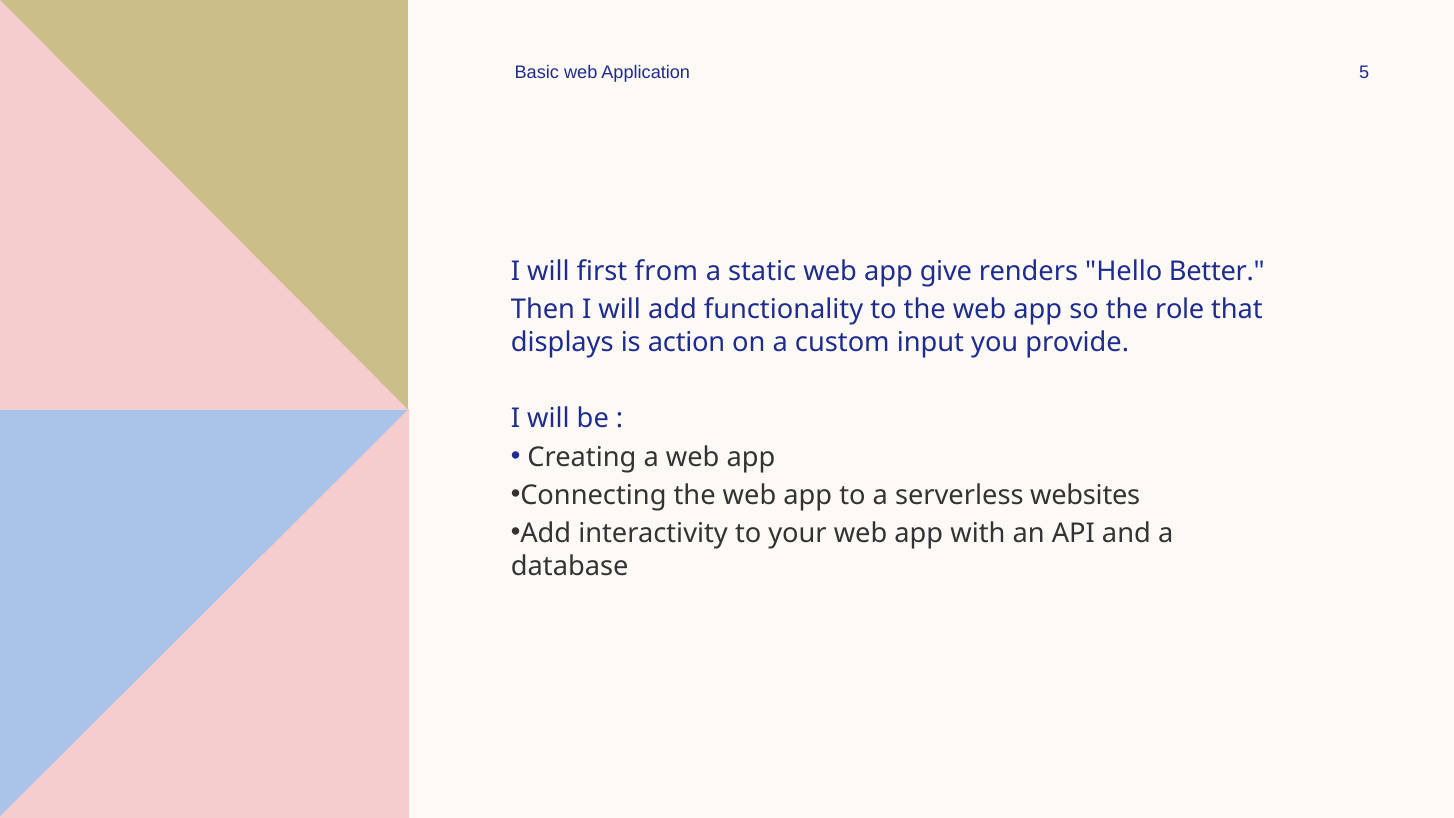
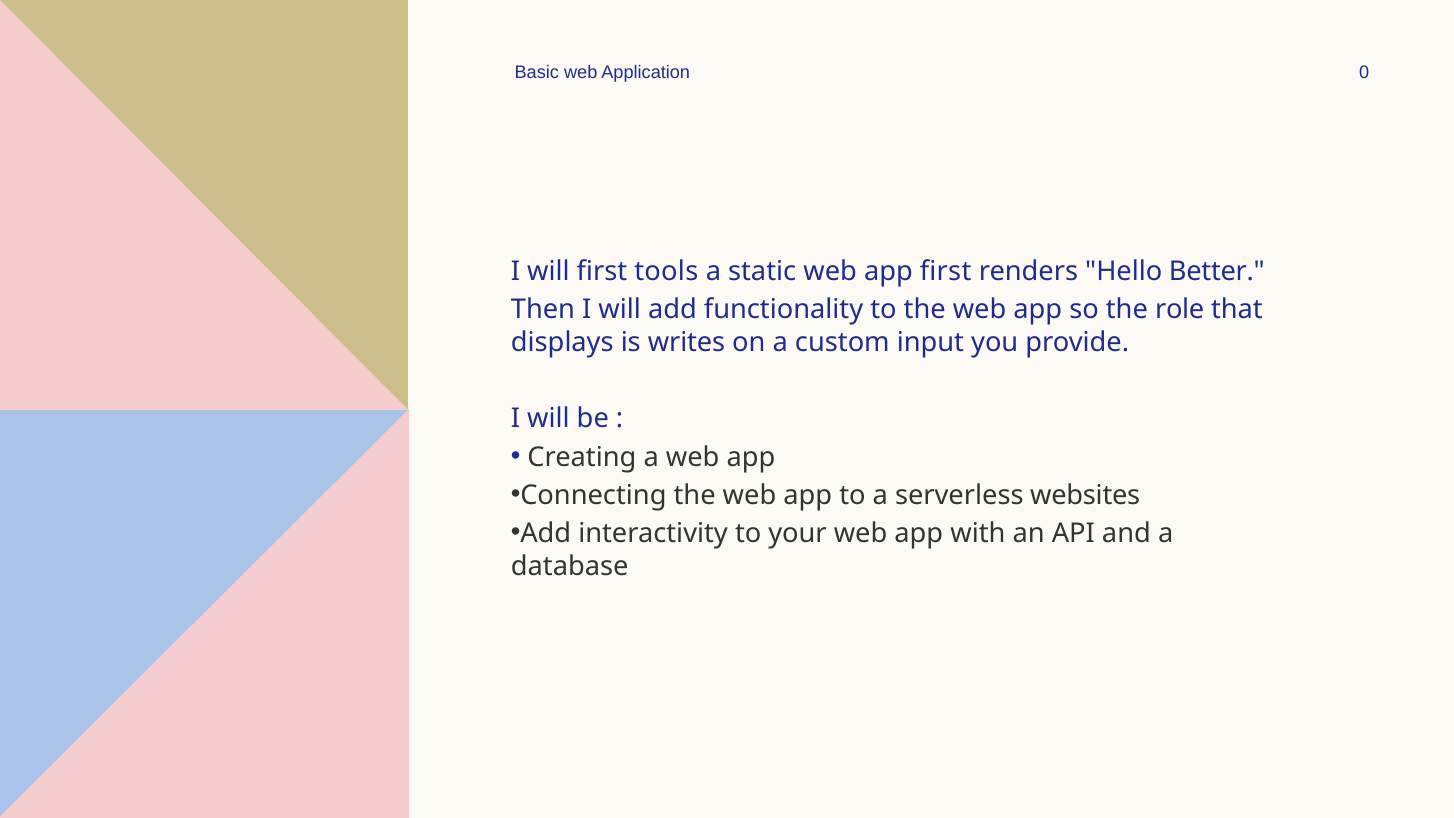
5: 5 -> 0 (1364, 72)
from: from -> tools (666, 272)
app give: give -> first (946, 272)
action: action -> writes (687, 342)
